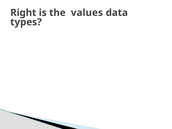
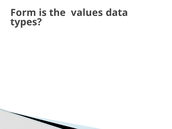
Right: Right -> Form (23, 13)
